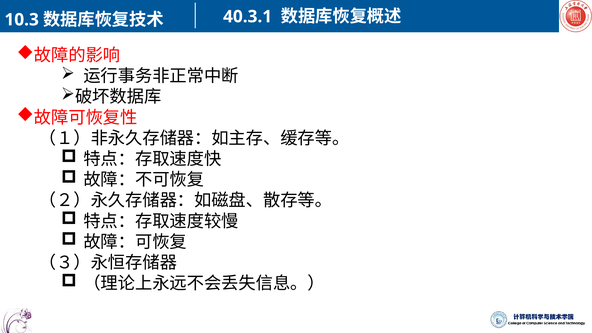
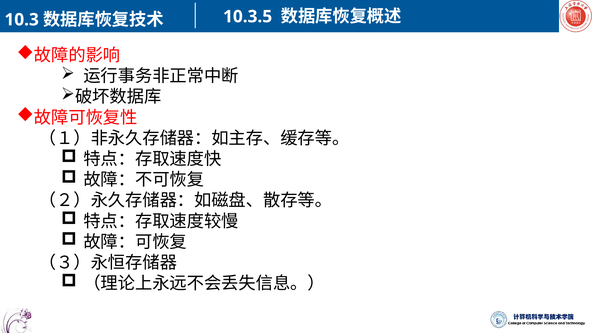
40.3.1: 40.3.1 -> 10.3.5 (248, 17)
